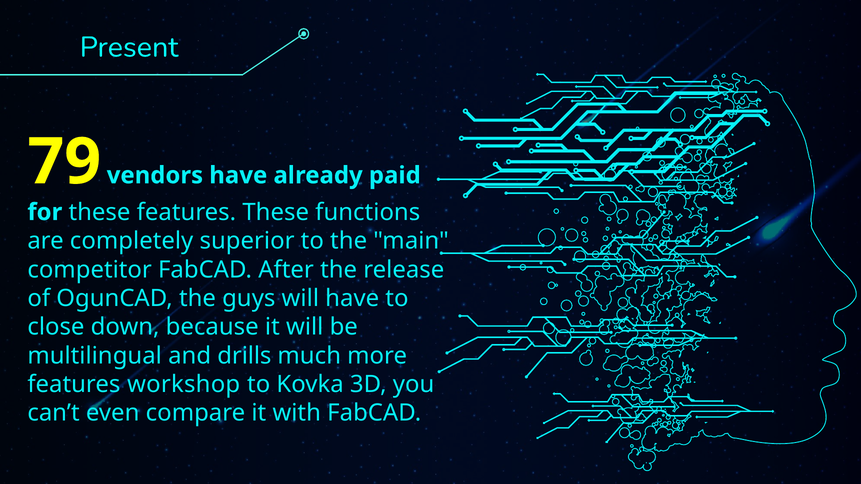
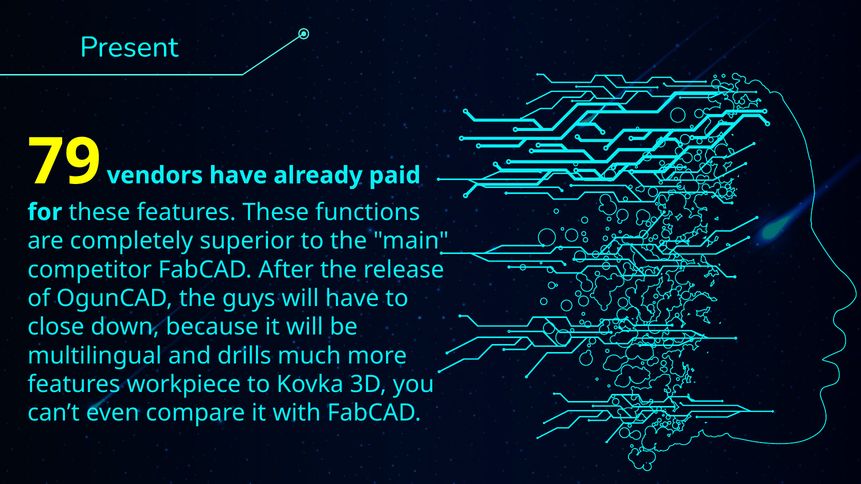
workshop: workshop -> workpiece (184, 385)
